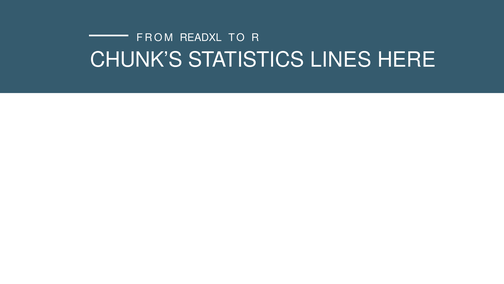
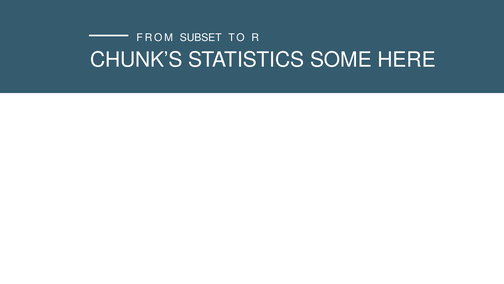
READXL: READXL -> SUBSET (201, 38)
LINES: LINES -> SOME (341, 60)
